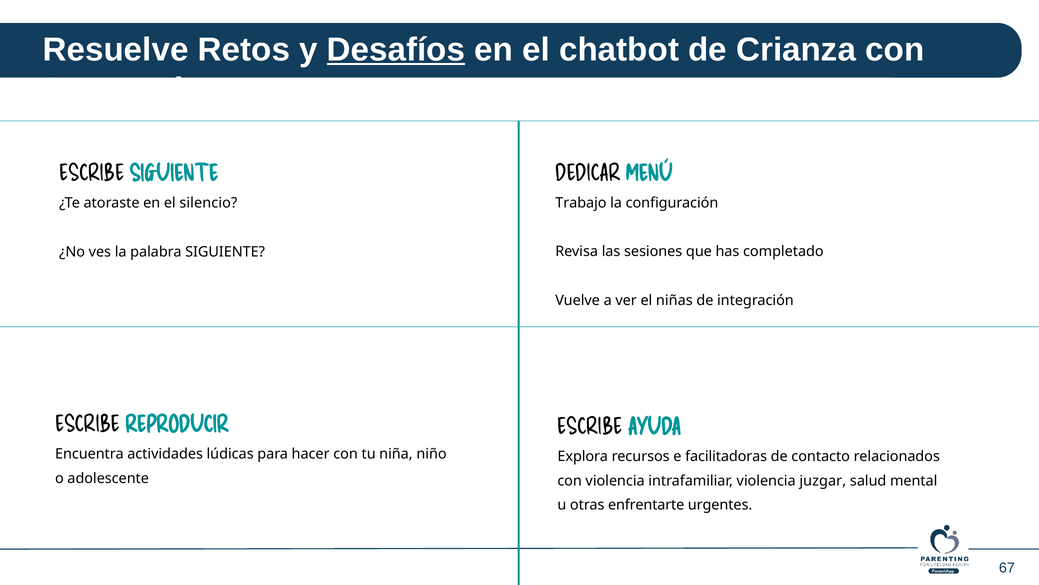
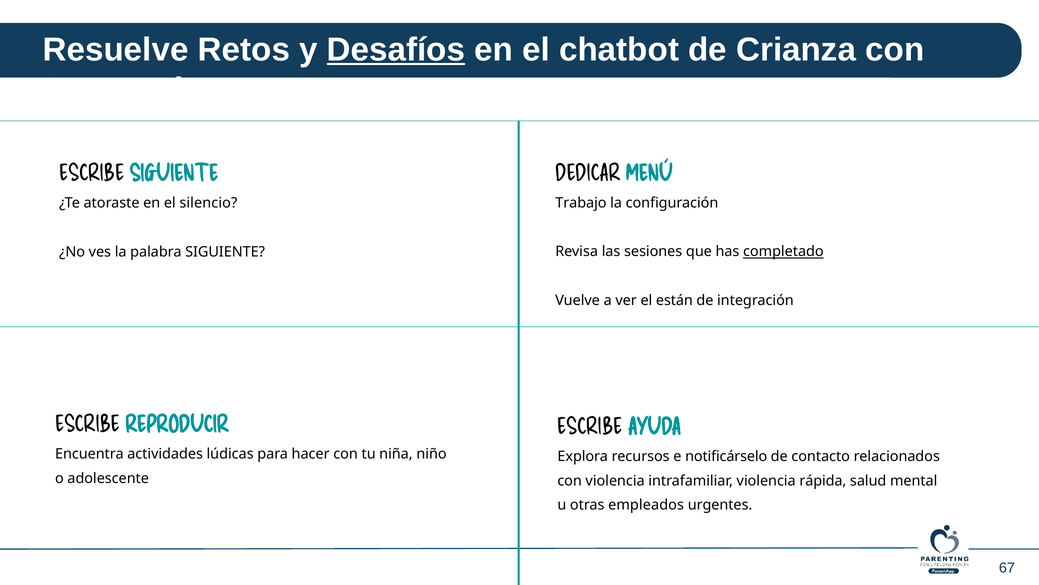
completado underline: none -> present (783, 251)
niñas: niñas -> están (674, 300)
facilitadoras: facilitadoras -> notificárselo (726, 456)
juzgar: juzgar -> rápida (823, 480)
enfrentarte: enfrentarte -> empleados (646, 505)
